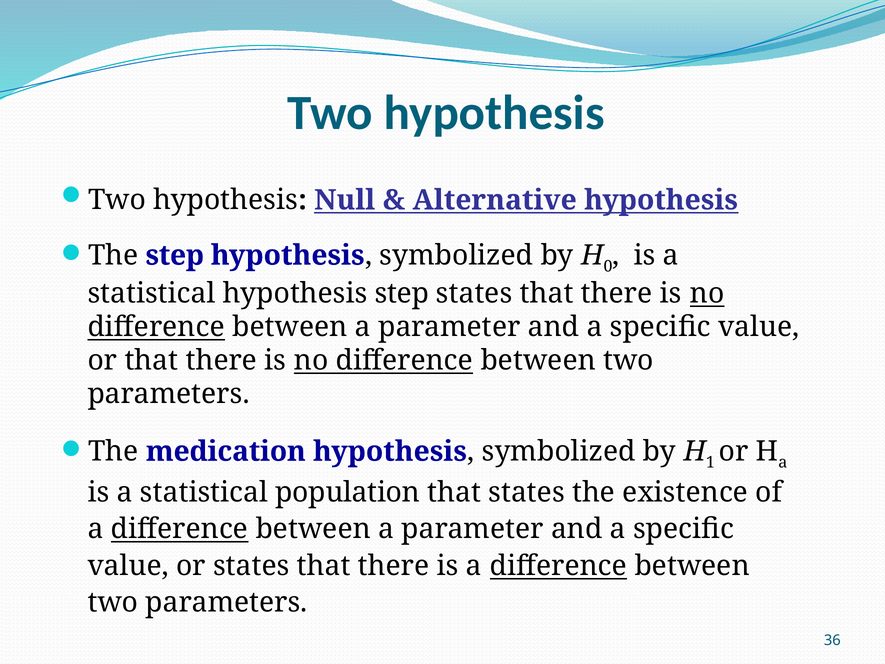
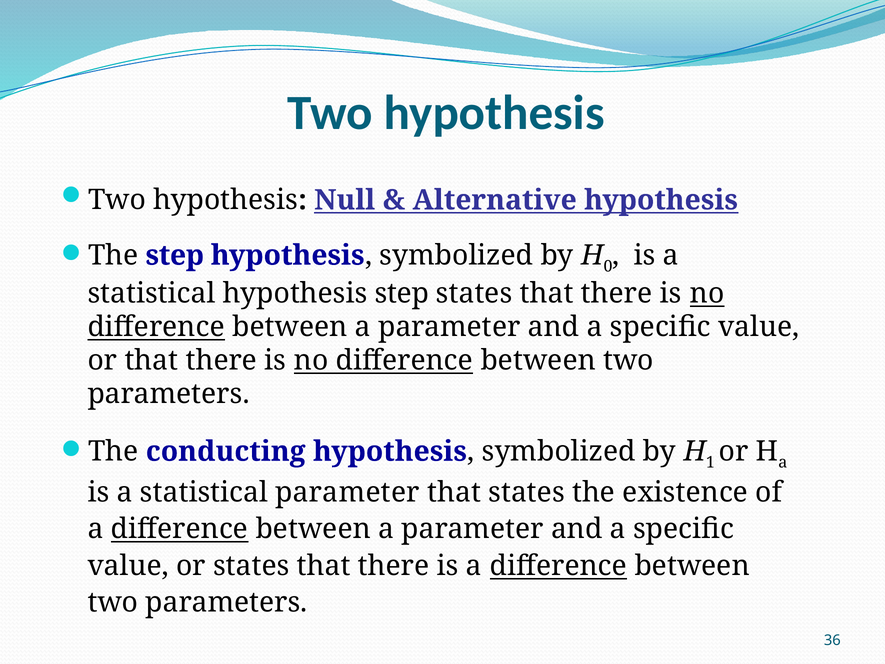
medication: medication -> conducting (226, 451)
statistical population: population -> parameter (347, 492)
